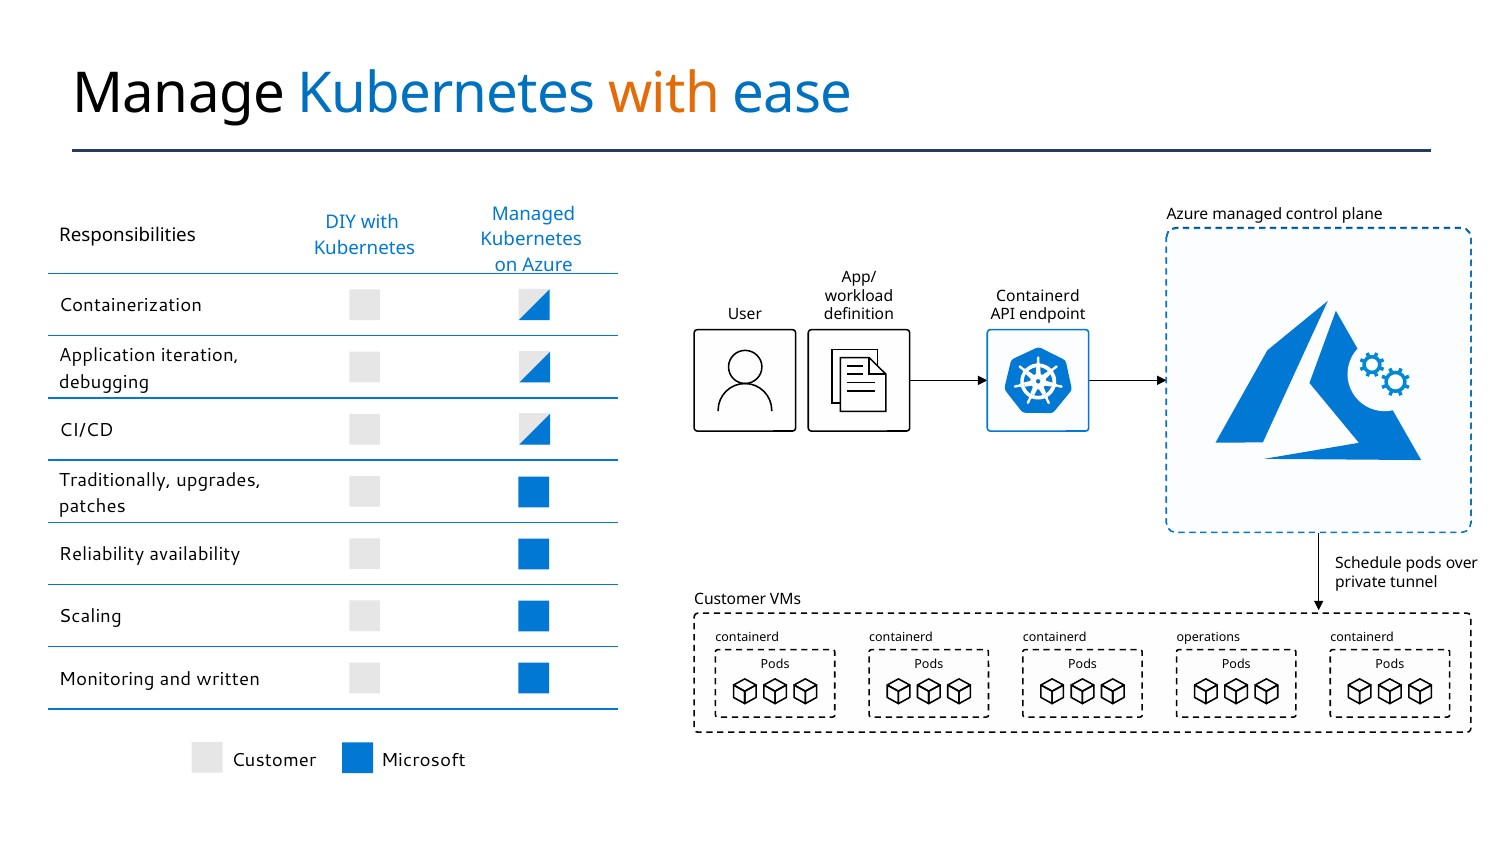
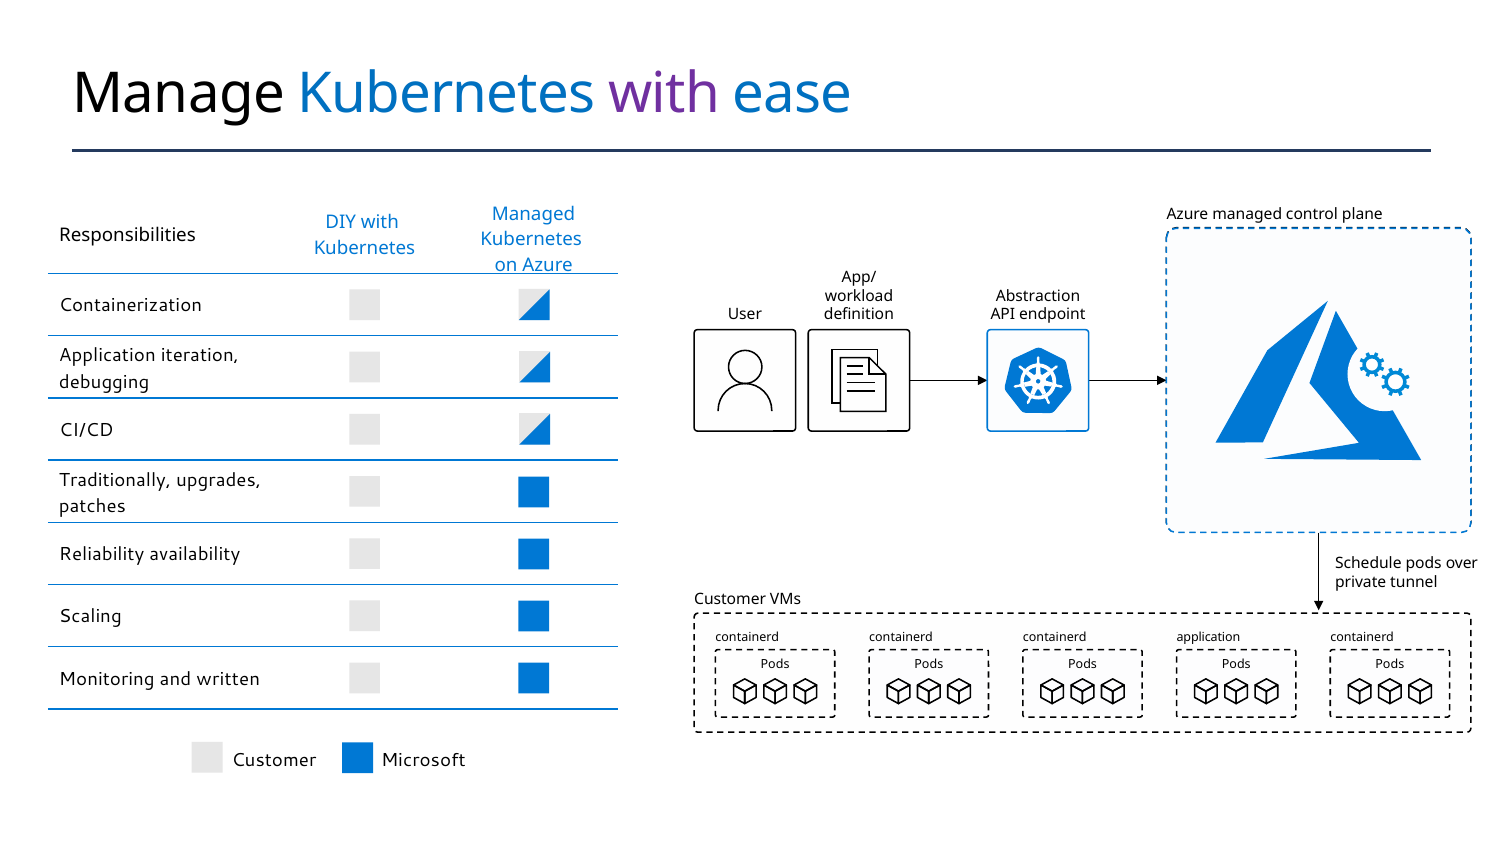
with colour: orange -> purple (664, 94)
Containerd: Containerd -> Abstraction (1038, 296)
operations: operations -> application (1208, 637)
